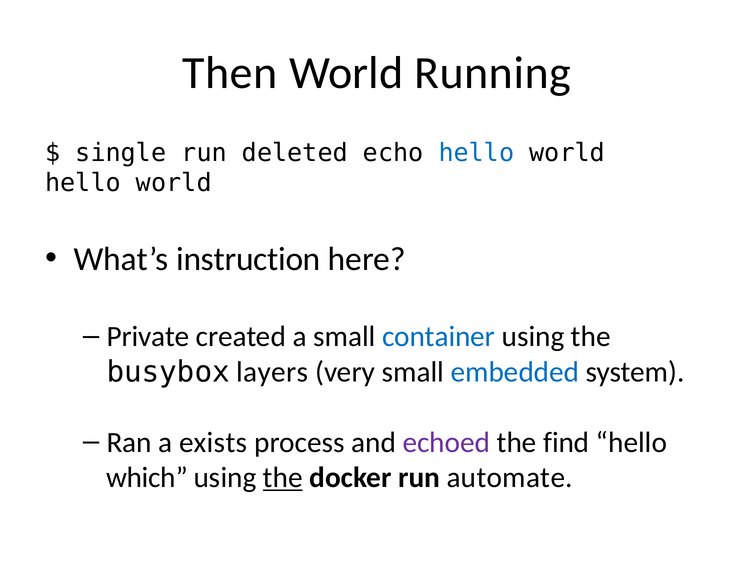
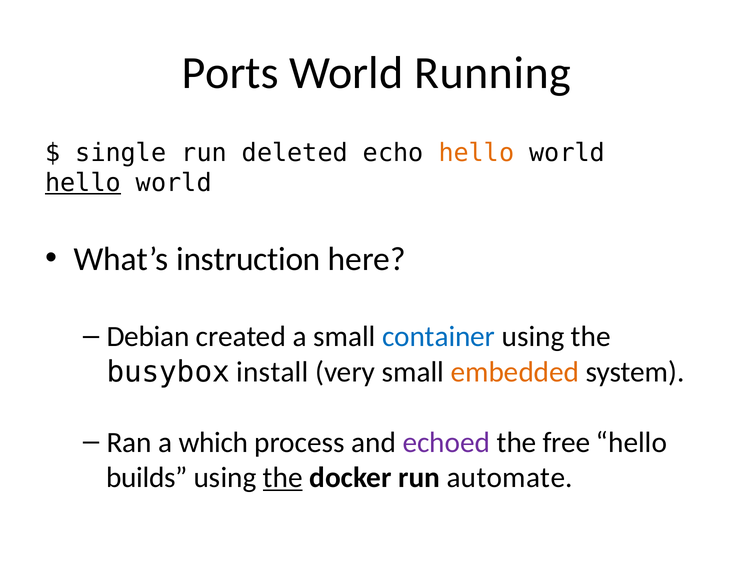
Then: Then -> Ports (230, 73)
hello colour: blue -> orange (476, 153)
hello underline: none -> present (83, 183)
Private: Private -> Debian (148, 336)
layers: layers -> install (272, 372)
embedded colour: blue -> orange (515, 372)
exists: exists -> which (213, 442)
find: find -> free (566, 442)
which: which -> builds (147, 477)
